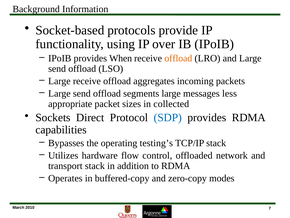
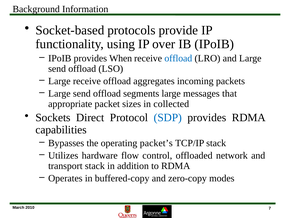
offload colour: orange -> blue (178, 58)
less: less -> that (230, 93)
testing’s: testing’s -> packet’s (156, 143)
